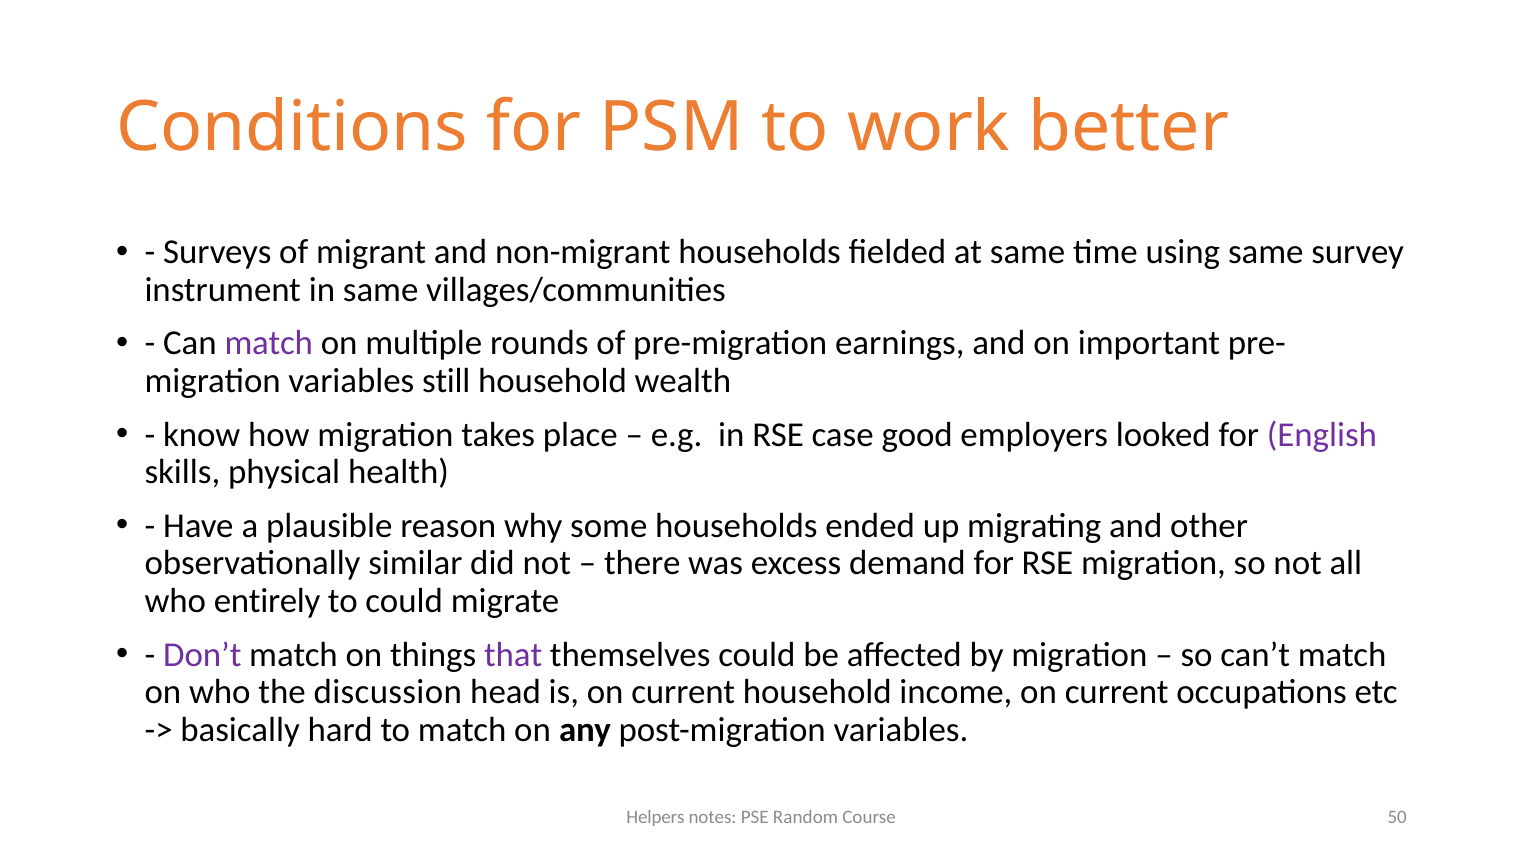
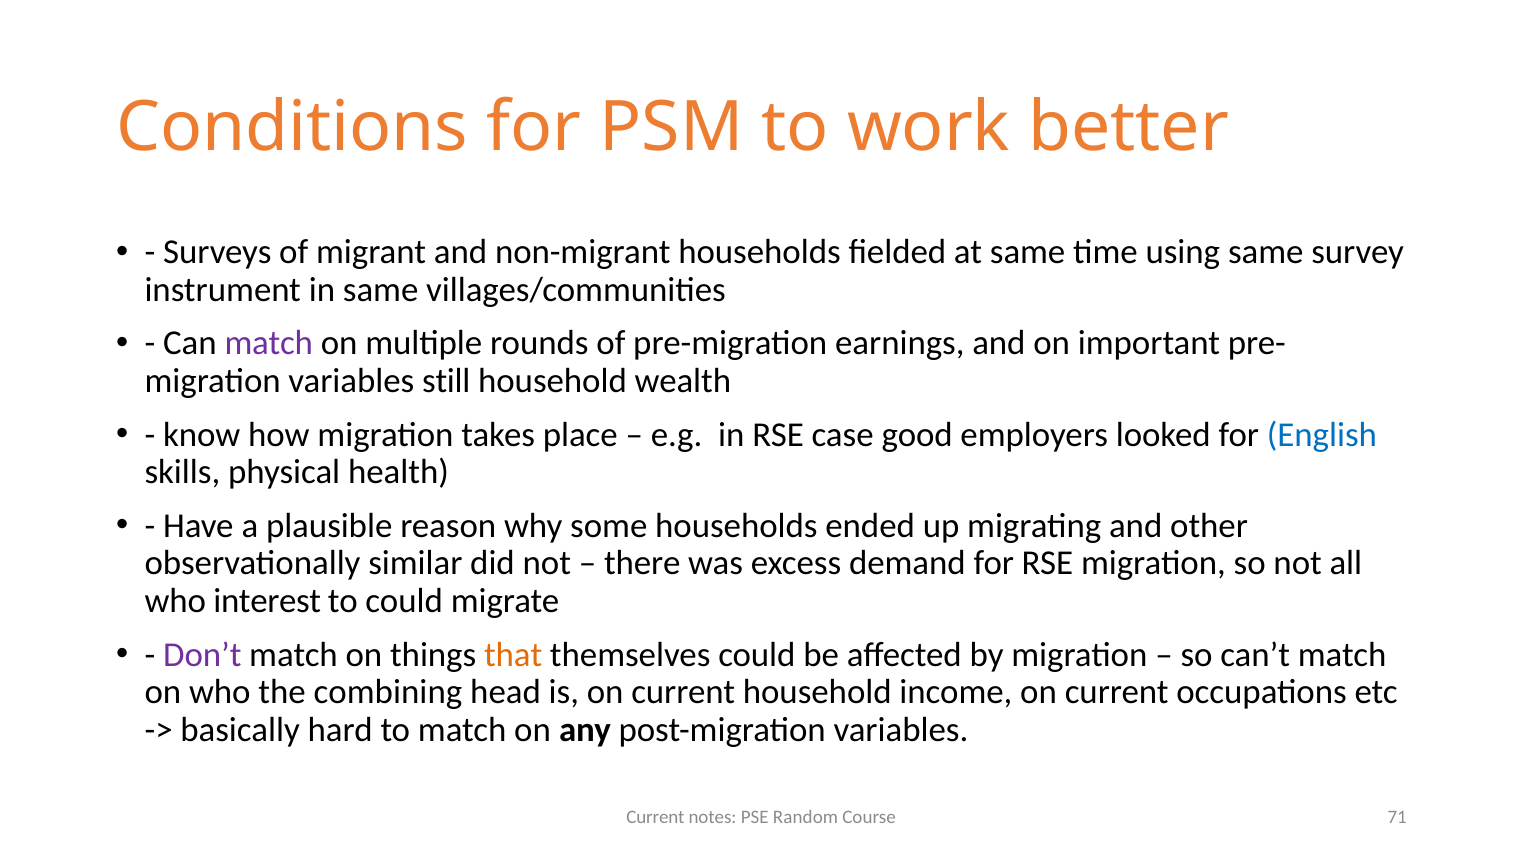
English colour: purple -> blue (1322, 435)
entirely: entirely -> interest (267, 601)
that colour: purple -> orange (513, 655)
discussion: discussion -> combining (388, 693)
Helpers: Helpers -> Current (655, 818)
50: 50 -> 71 (1397, 818)
